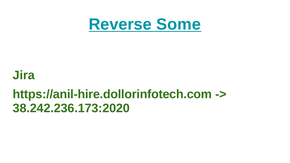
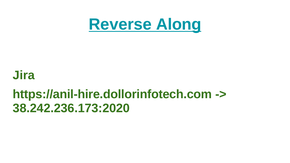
Some: Some -> Along (179, 24)
